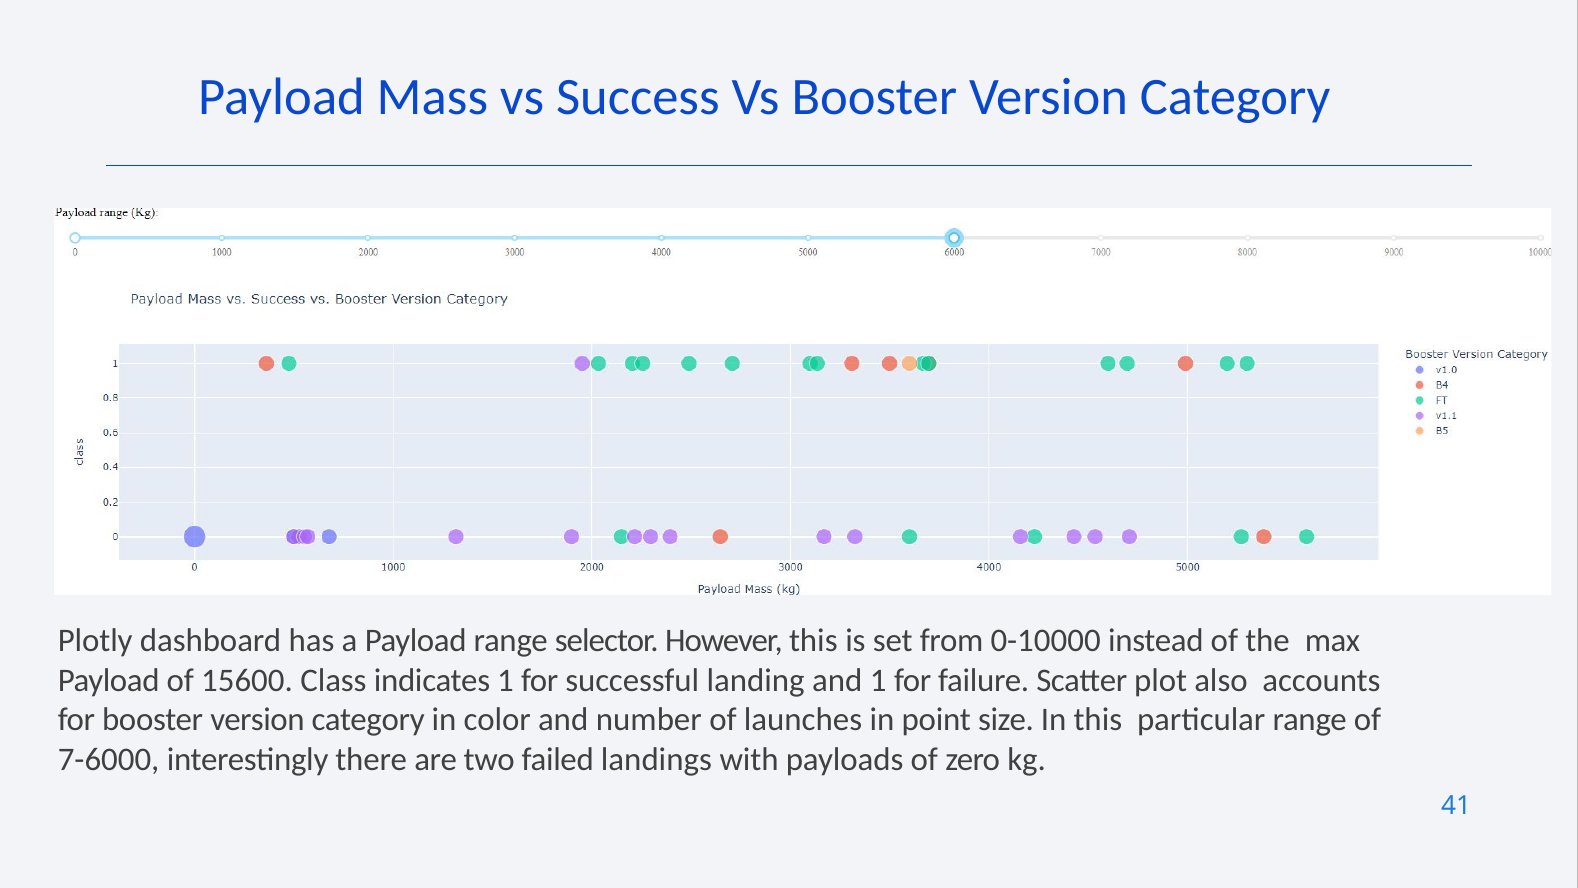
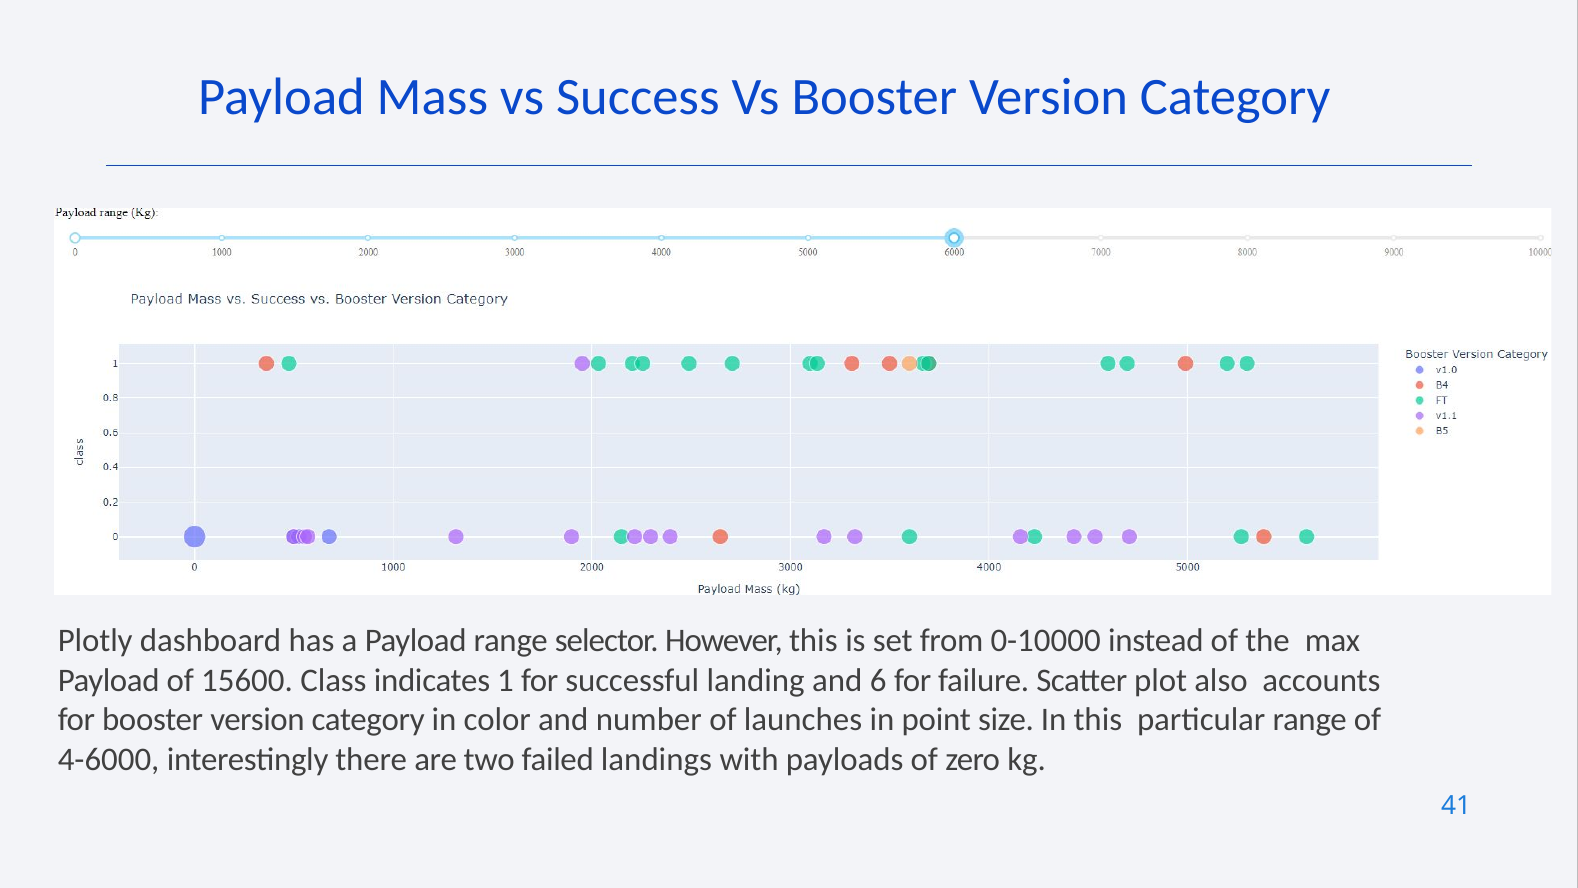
and 1: 1 -> 6 (878, 680)
7-6000: 7-6000 -> 4-6000 (109, 759)
